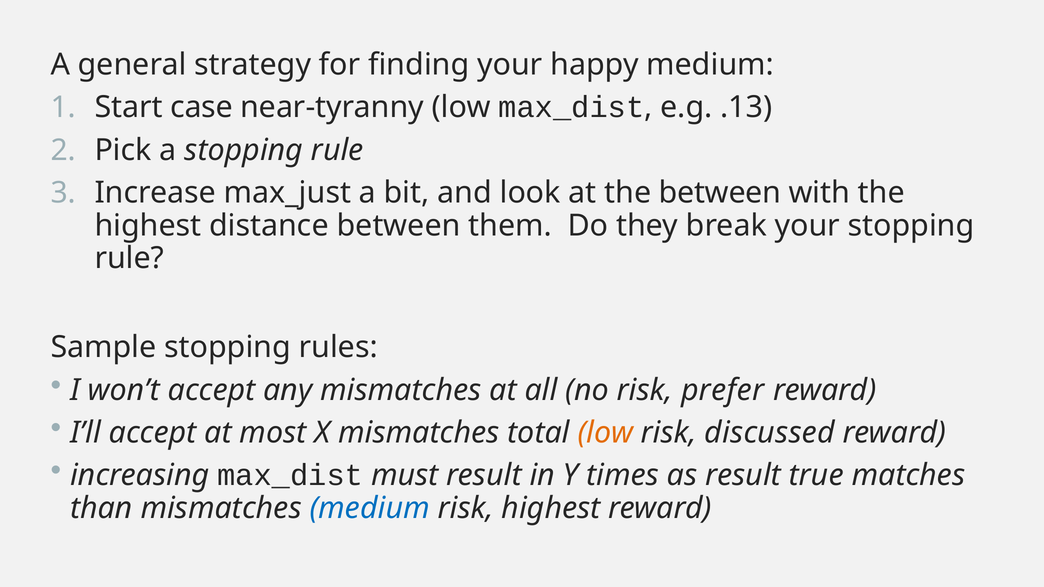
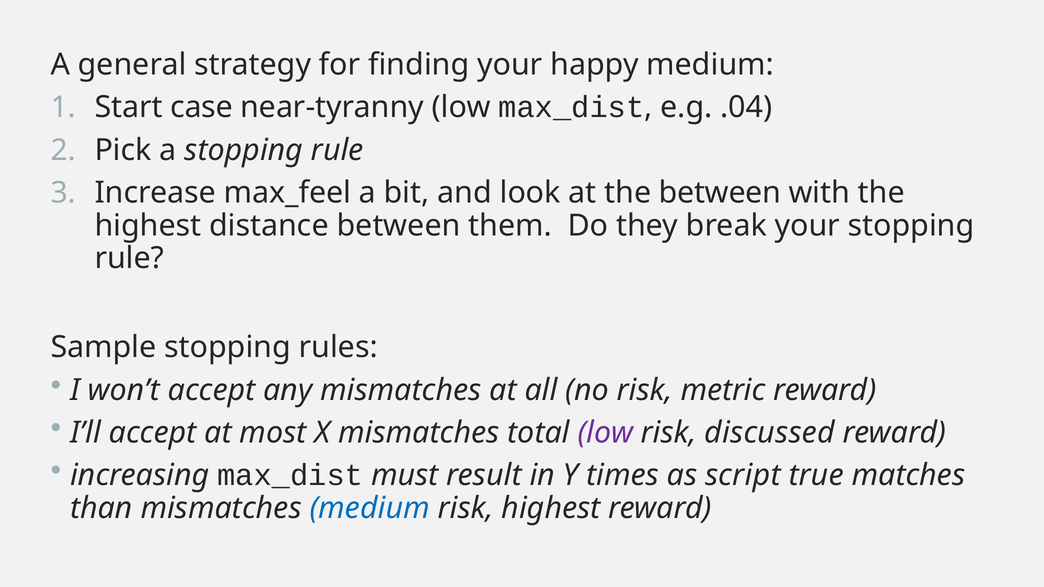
.13: .13 -> .04 (746, 107)
max_just: max_just -> max_feel (288, 193)
prefer: prefer -> metric (723, 390)
low colour: orange -> purple (605, 433)
as result: result -> script (743, 475)
